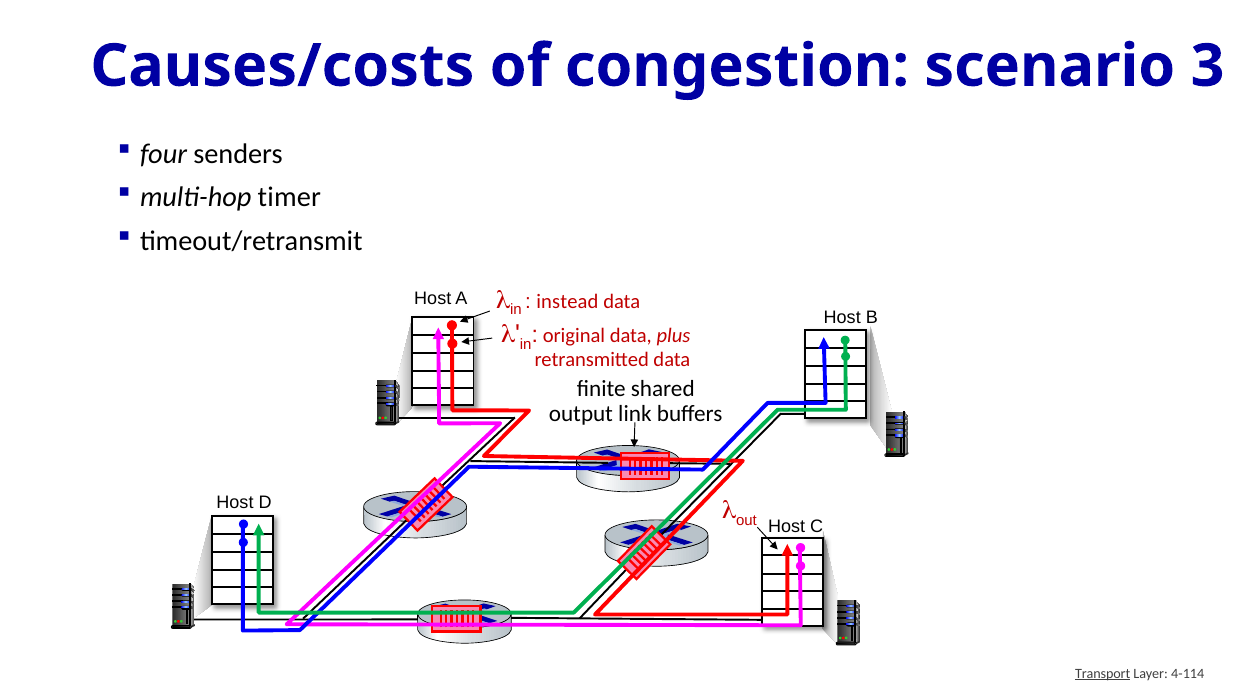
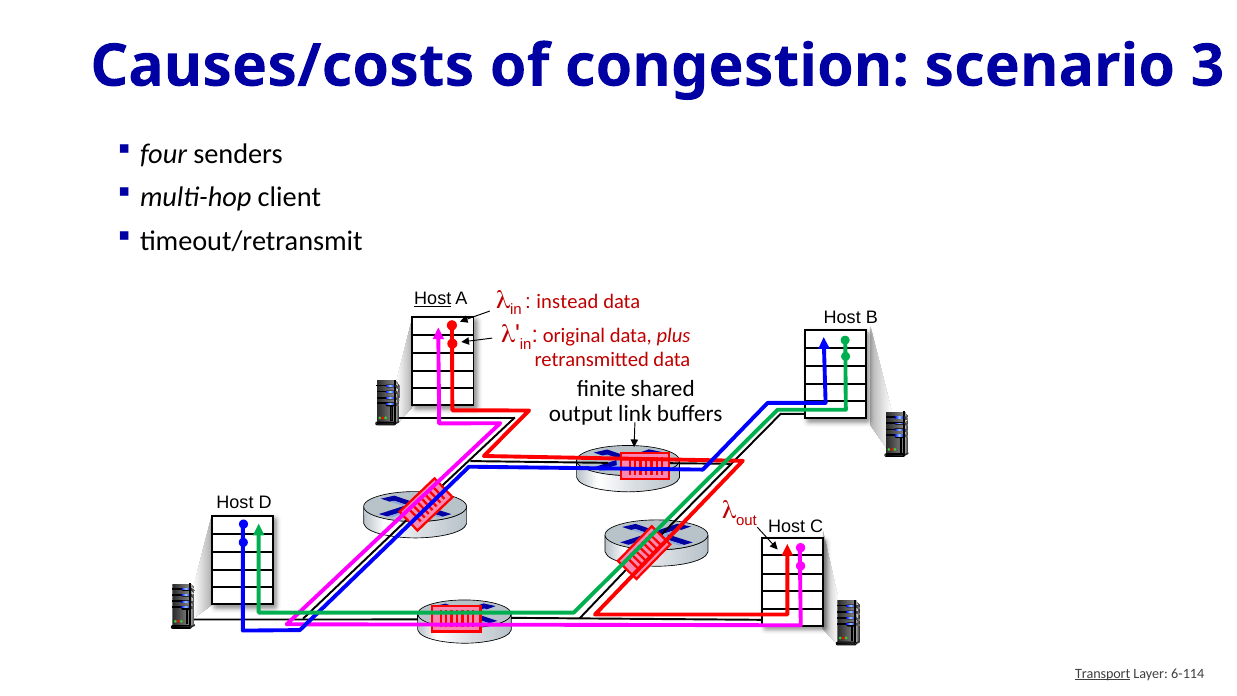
timer: timer -> client (289, 197)
Host underline: none -> present (433, 299)
4-114: 4-114 -> 6-114 (1188, 673)
